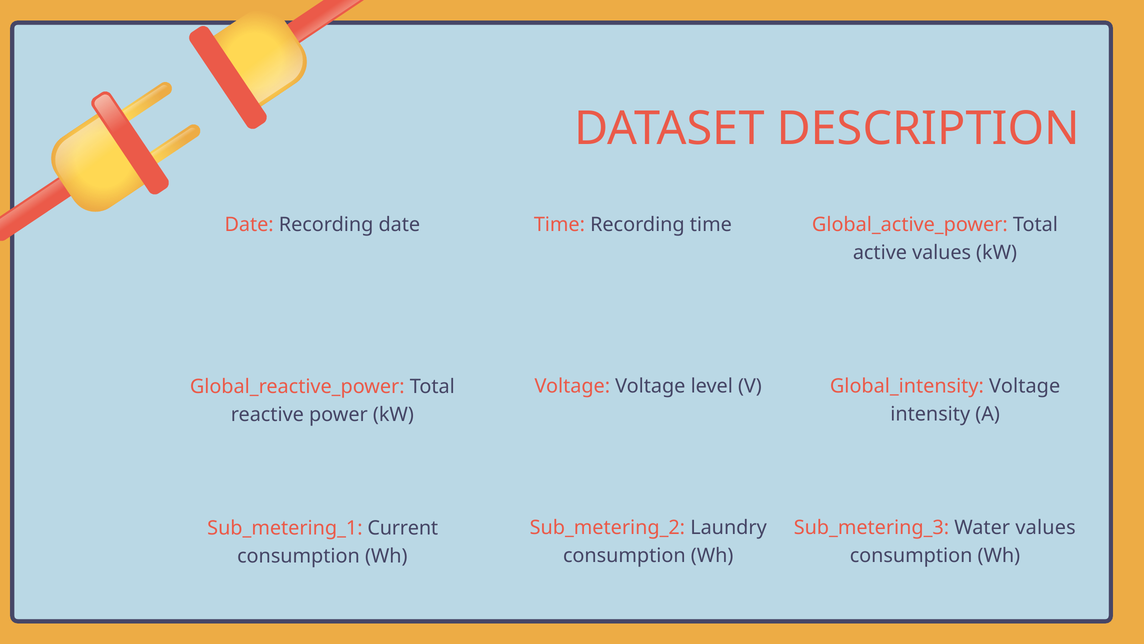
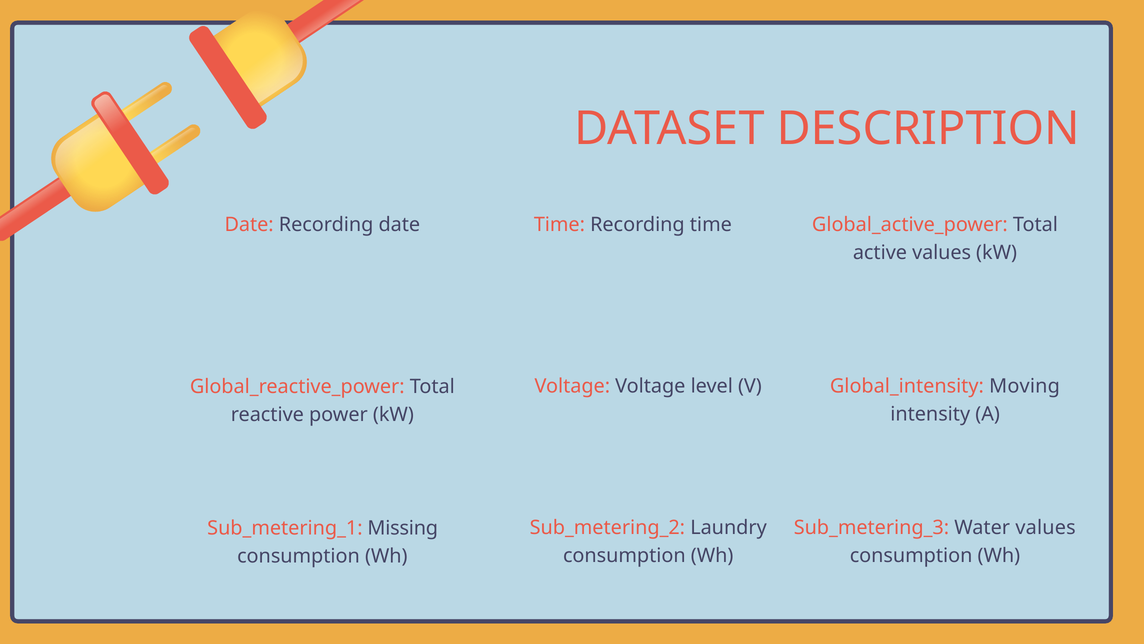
Global_intensity Voltage: Voltage -> Moving (1025, 386)
Current: Current -> Missing (403, 528)
